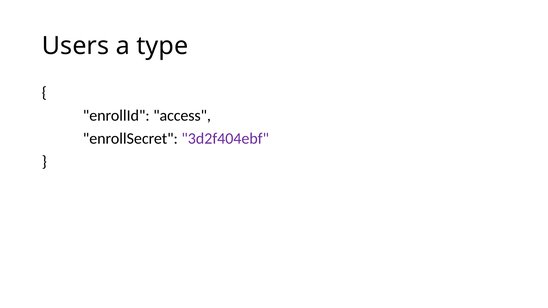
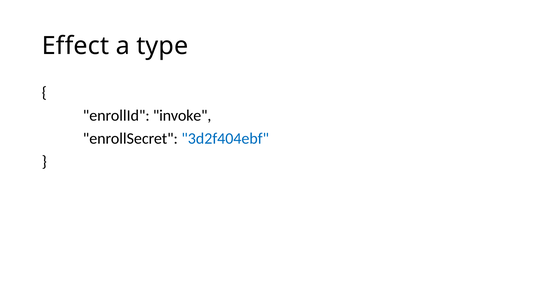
Users: Users -> Effect (75, 46)
access: access -> invoke (182, 116)
3d2f404ebf colour: purple -> blue (225, 139)
